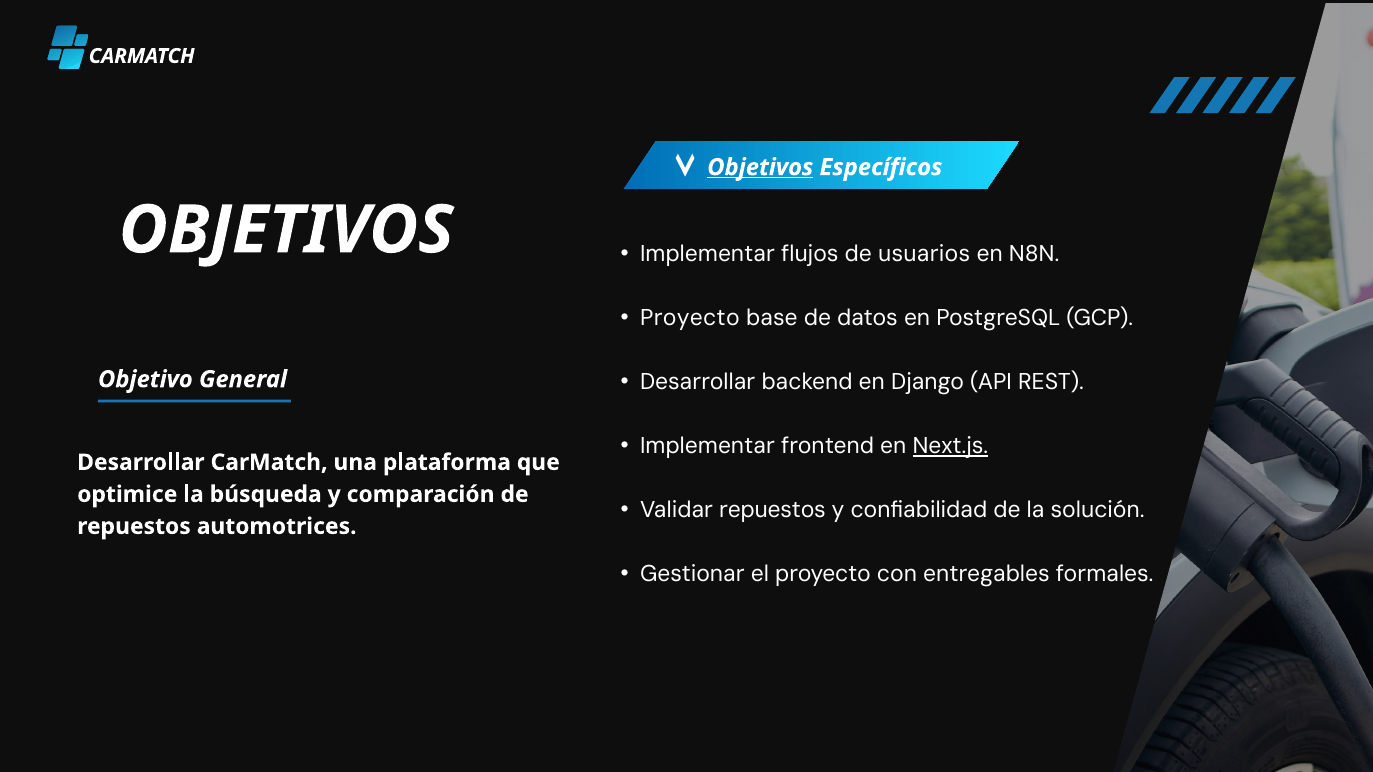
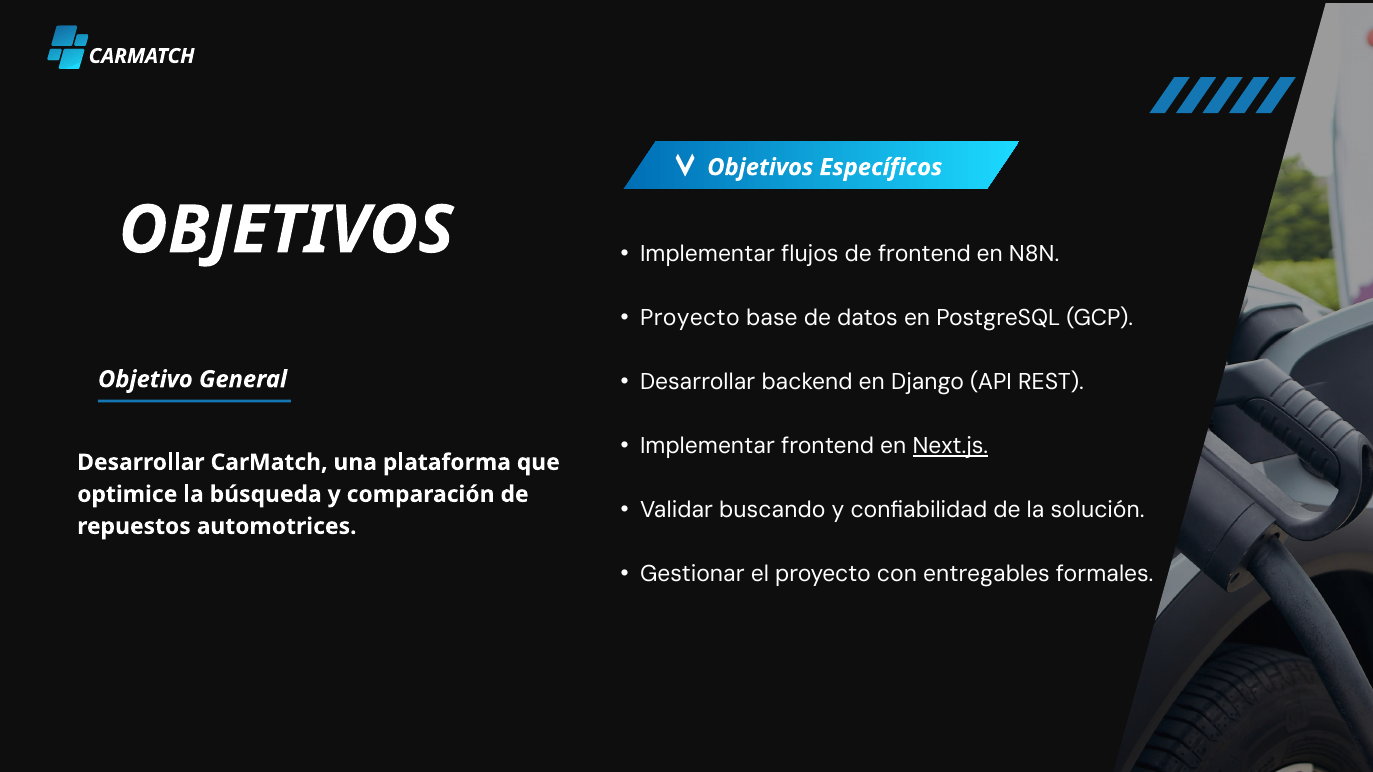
Objetivos underline: present -> none (760, 167)
de usuarios: usuarios -> frontend (924, 254)
Validar repuestos: repuestos -> buscando (772, 510)
